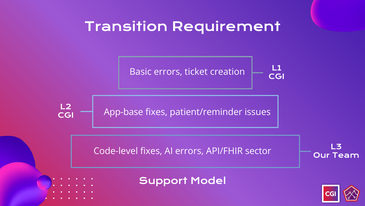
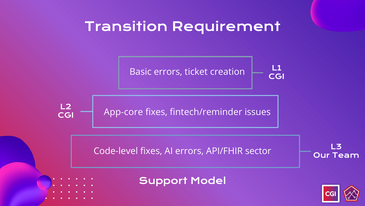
App-base: App-base -> App-core (123, 112)
patient/reminder: patient/reminder -> fintech/reminder (206, 112)
